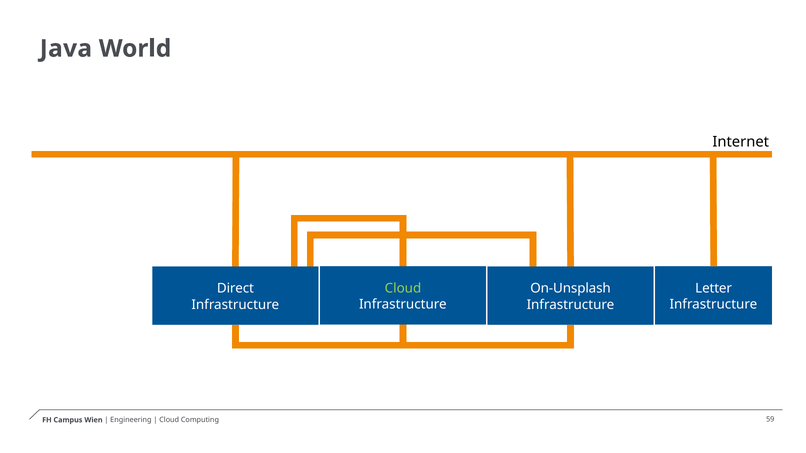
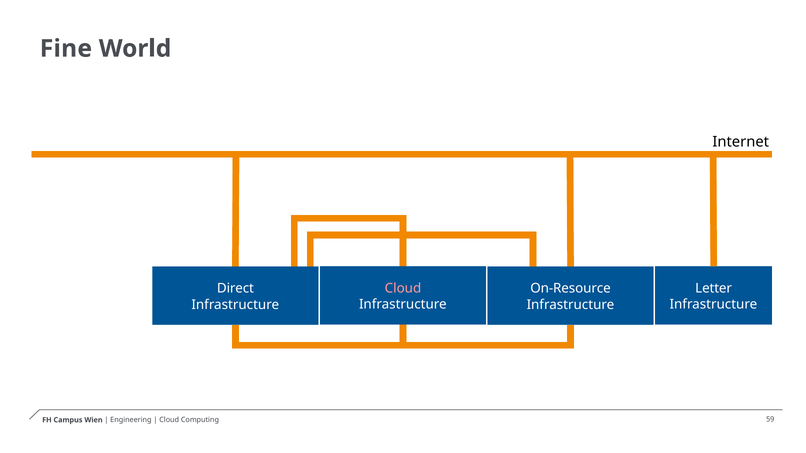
Java: Java -> Fine (66, 49)
Cloud colour: light green -> pink (403, 288)
On-Unsplash: On-Unsplash -> On-Resource (571, 289)
